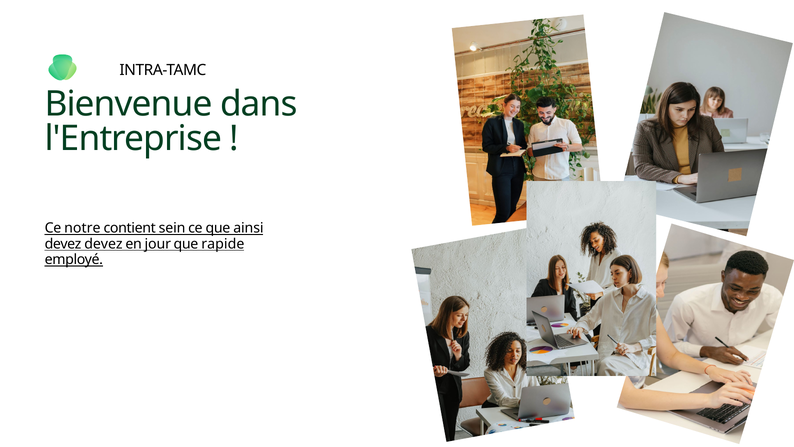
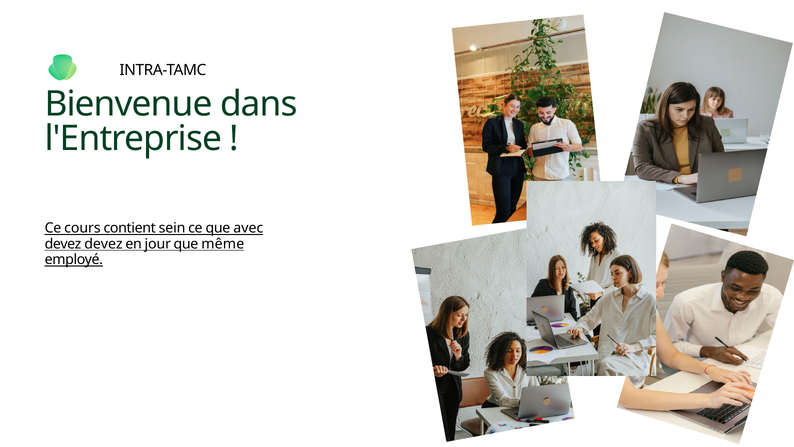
notre: notre -> cours (82, 228)
ainsi: ainsi -> avec (248, 228)
rapide: rapide -> même (223, 244)
